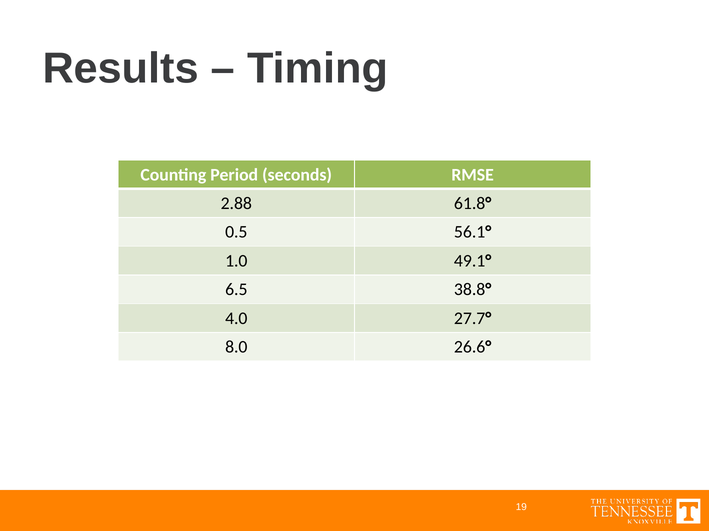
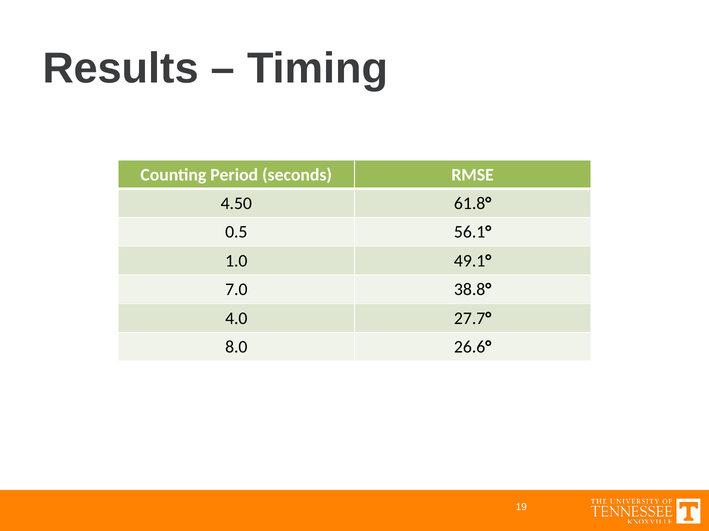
2.88: 2.88 -> 4.50 (236, 204)
6.5: 6.5 -> 7.0 (236, 290)
